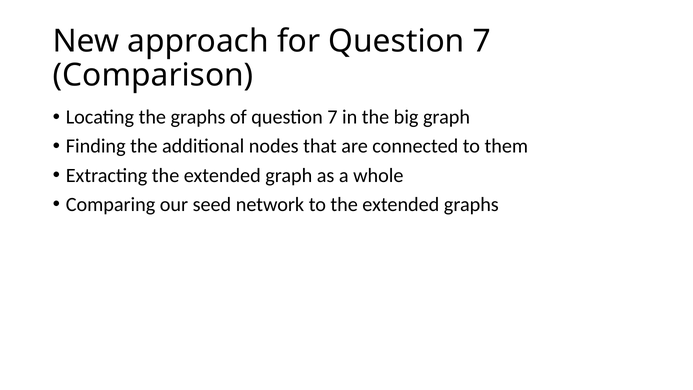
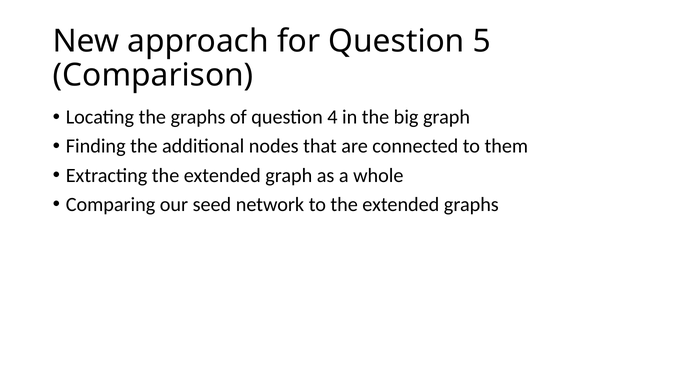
for Question 7: 7 -> 5 (482, 41)
of question 7: 7 -> 4 (332, 117)
